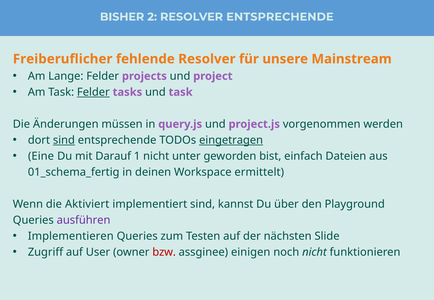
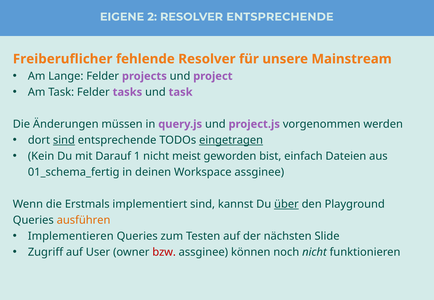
BISHER: BISHER -> EIGENE (122, 17)
Felder underline: present -> none (93, 92)
Eine: Eine -> Kein (41, 156)
unter: unter -> meist (186, 156)
Workspace ermittelt: ermittelt -> assginee (259, 172)
Aktiviert: Aktiviert -> Erstmals (87, 204)
über underline: none -> present (286, 204)
ausführen colour: purple -> orange (84, 220)
einigen: einigen -> können (251, 253)
